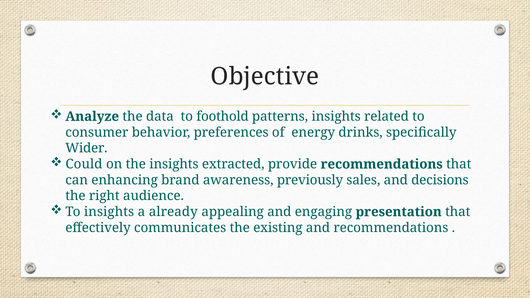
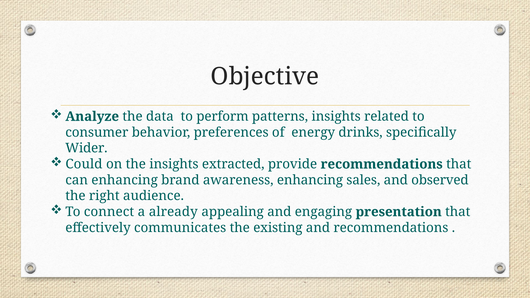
foothold: foothold -> perform (222, 117)
awareness previously: previously -> enhancing (310, 180)
decisions: decisions -> observed (440, 180)
To insights: insights -> connect (109, 212)
